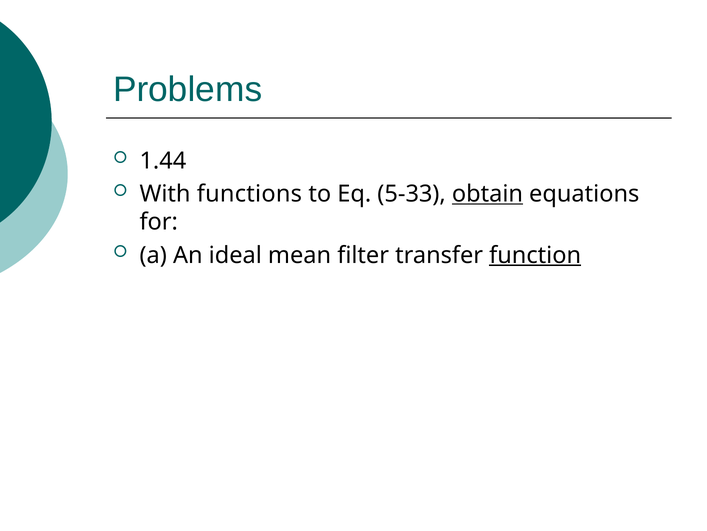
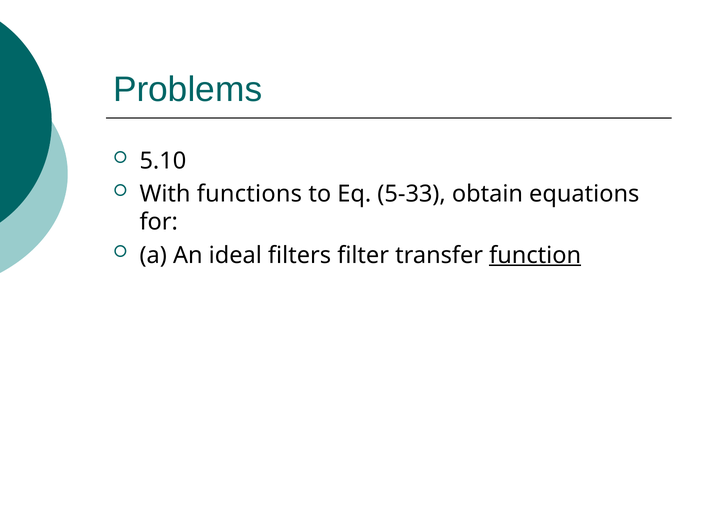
1.44: 1.44 -> 5.10 (163, 161)
obtain underline: present -> none (487, 194)
mean: mean -> filters (300, 255)
